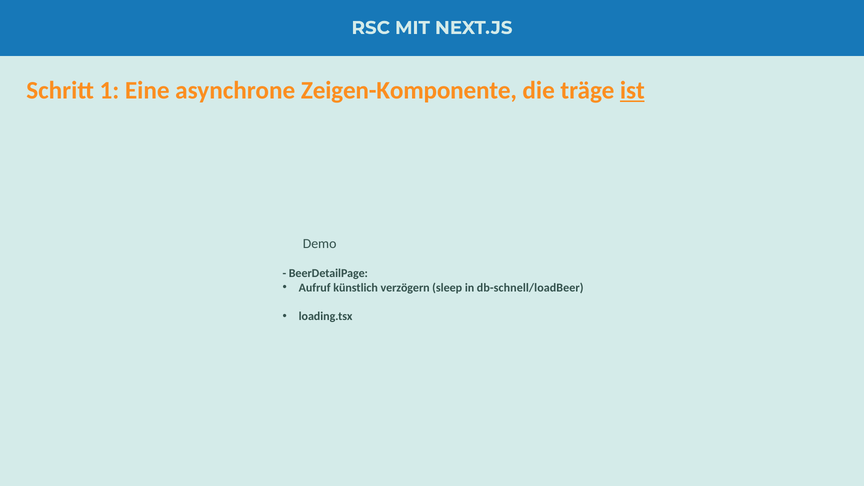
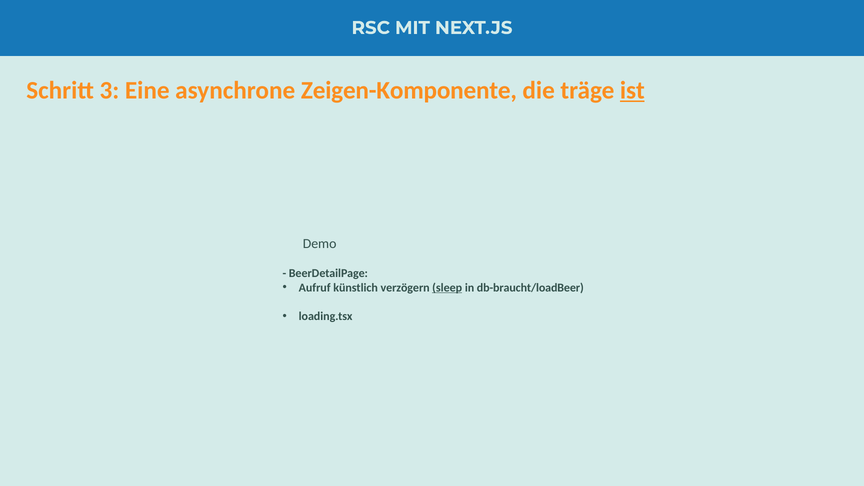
1: 1 -> 3 (109, 90)
sleep underline: none -> present (447, 288)
db-schnell/loadBeer: db-schnell/loadBeer -> db-braucht/loadBeer (530, 288)
